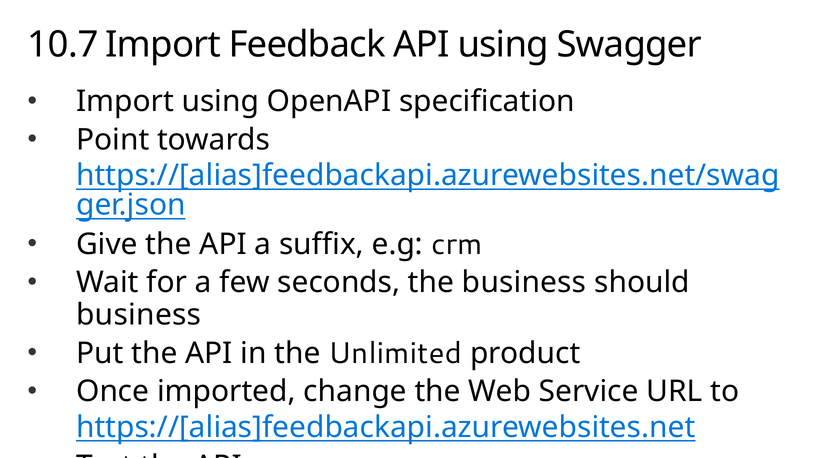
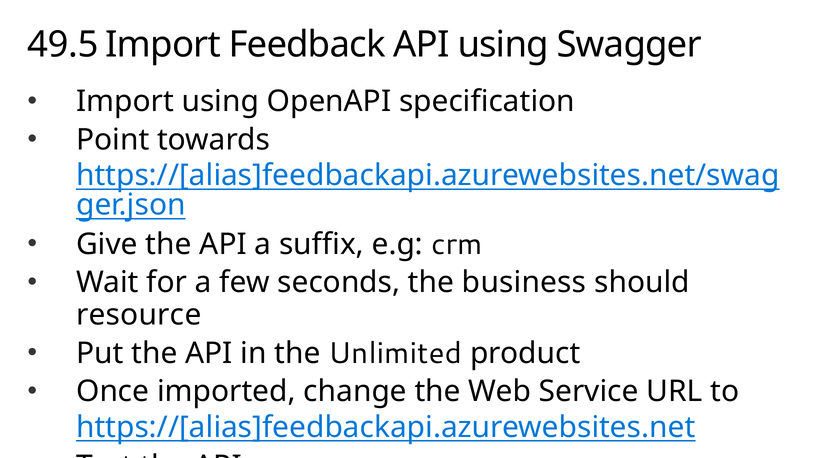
10.7: 10.7 -> 49.5 (63, 45)
business: business -> resource (139, 315)
